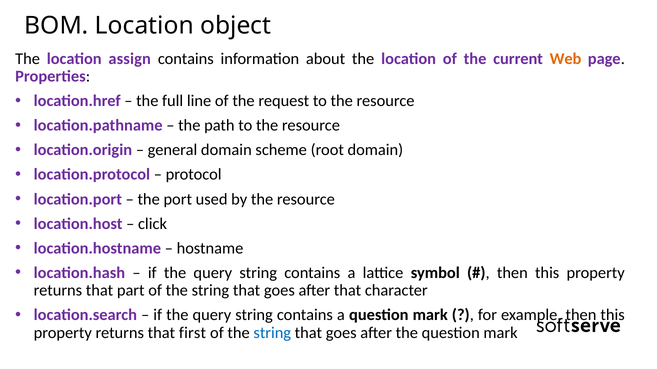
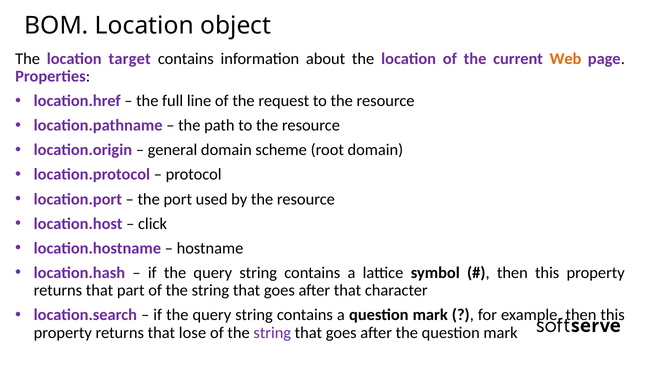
assign: assign -> target (130, 59)
first: first -> lose (192, 333)
string colour: blue -> purple (272, 333)
